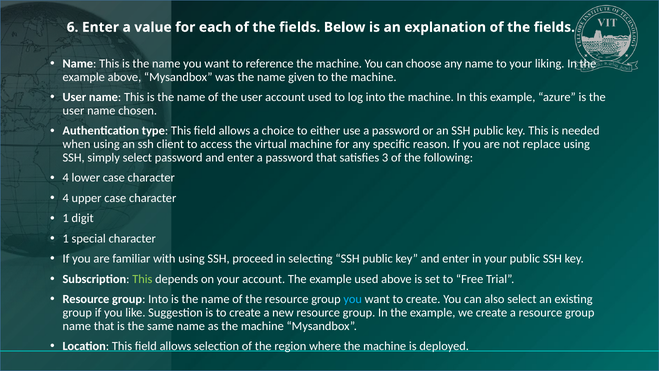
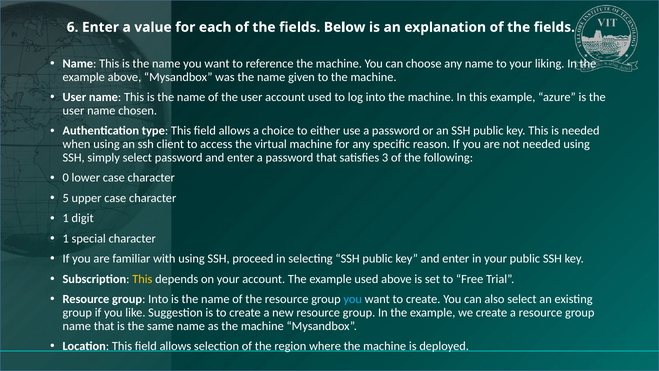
not replace: replace -> needed (542, 144)
4: 4 -> 0 (66, 178)
4: 4 -> 5 (66, 198)
This colour: light green -> yellow (142, 279)
